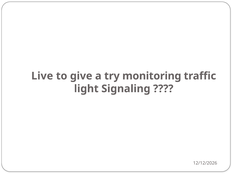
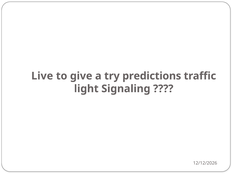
monitoring: monitoring -> predictions (152, 76)
